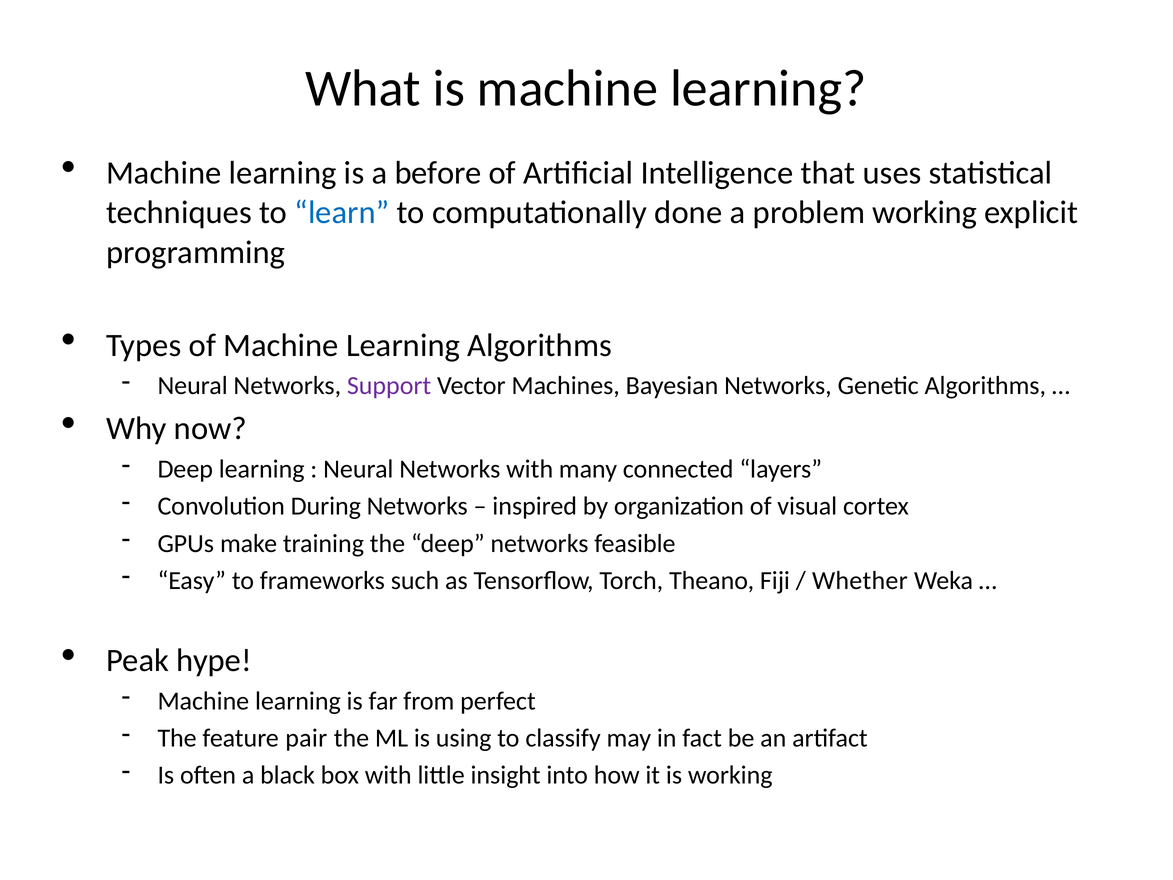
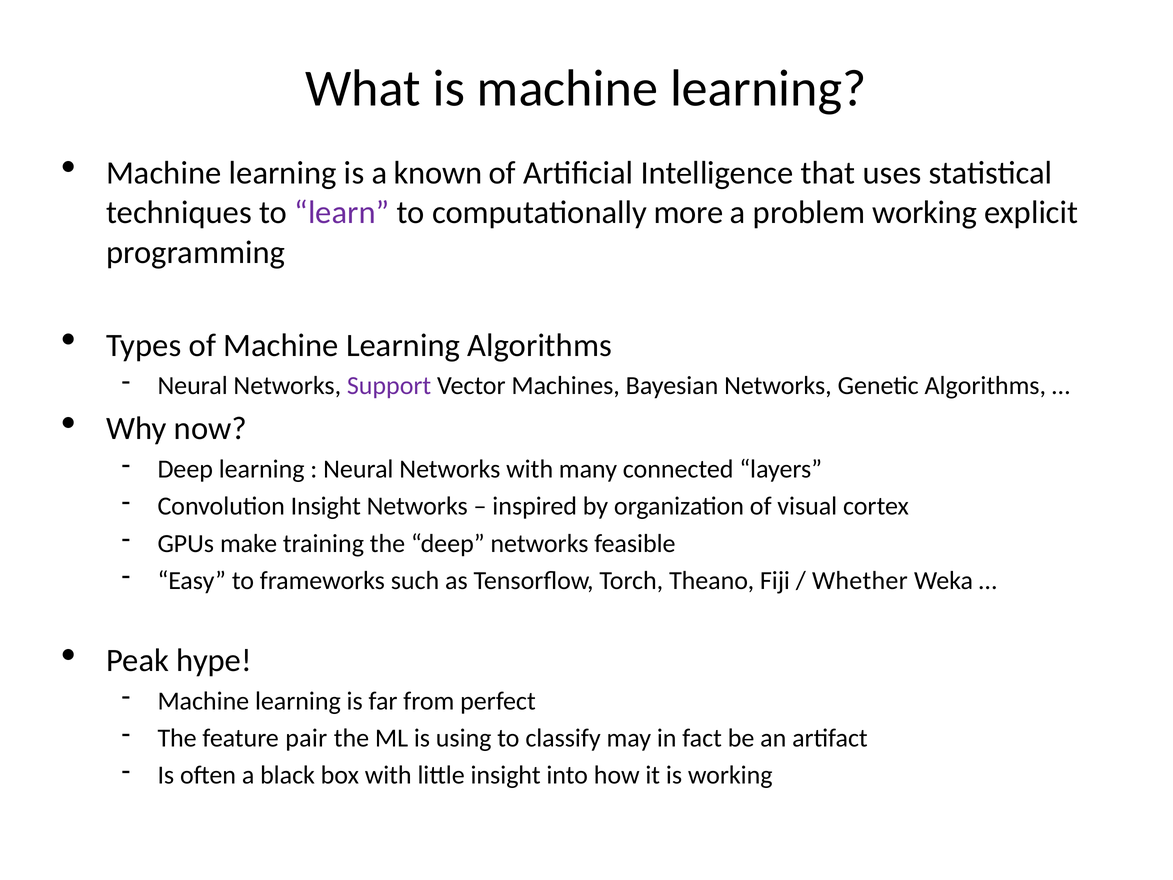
before: before -> known (438, 173)
learn colour: blue -> purple (342, 213)
done: done -> more (689, 213)
Convolution During: During -> Insight (326, 506)
